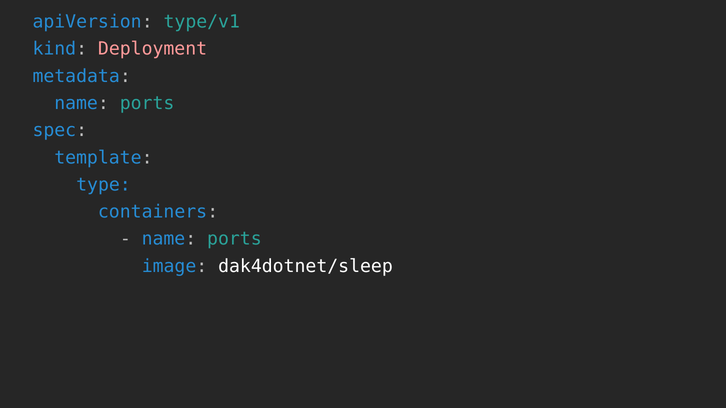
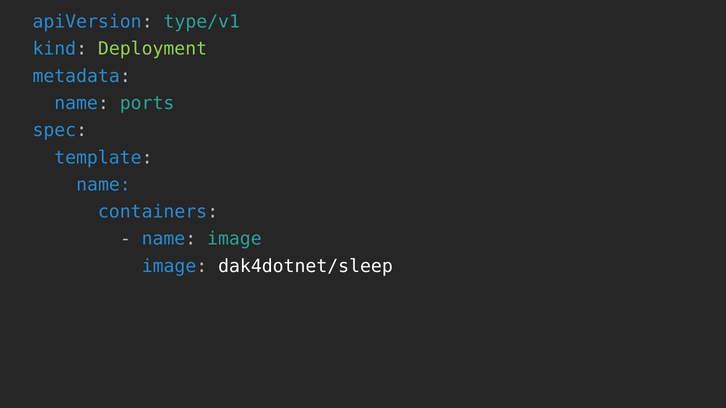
Deployment colour: pink -> light green (153, 49)
type: type -> name (103, 185)
ports: ports -> image (234, 239)
